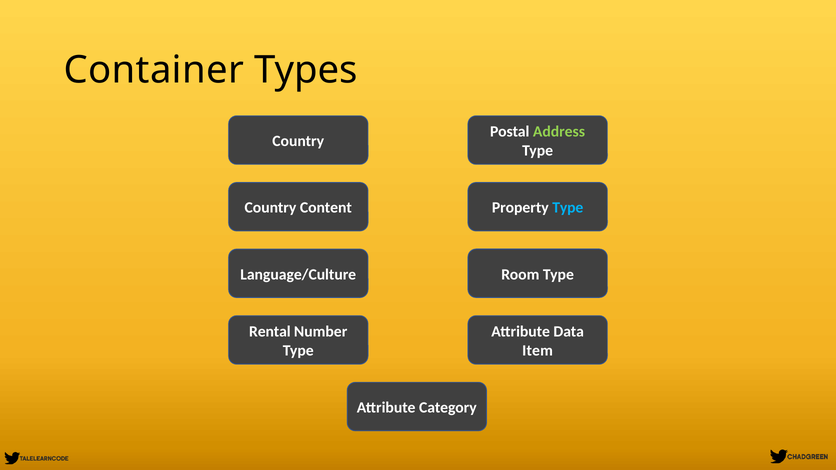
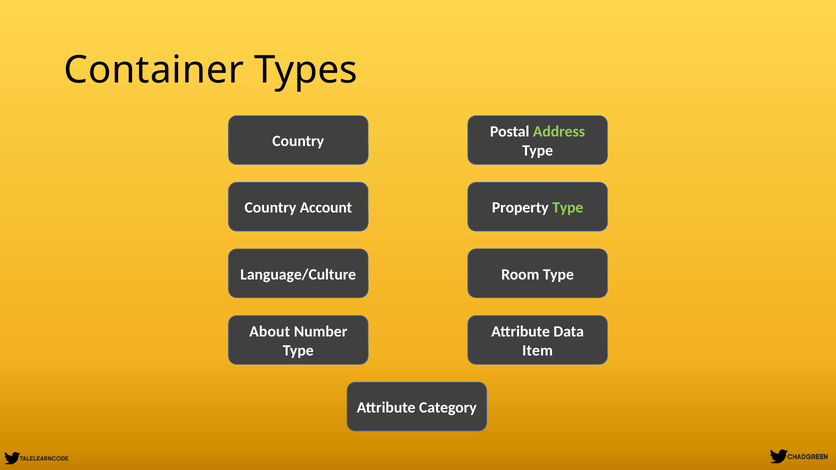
Content: Content -> Account (326, 208)
Type colour: light blue -> light green (568, 208)
Rental: Rental -> About (270, 332)
